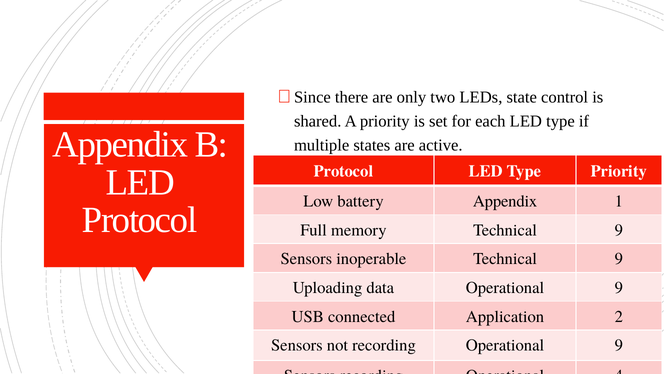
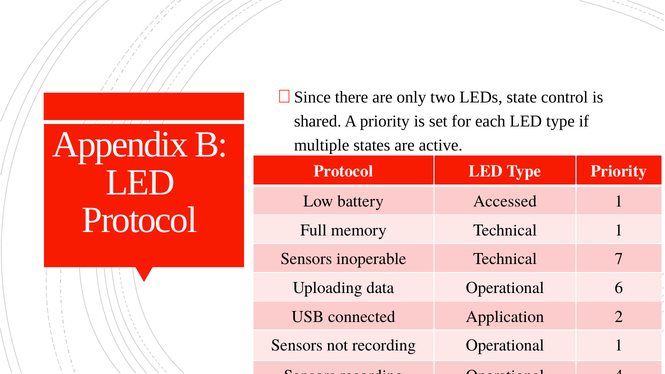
battery Appendix: Appendix -> Accessed (505, 201)
memory Technical 9: 9 -> 1 (619, 230)
inoperable Technical 9: 9 -> 7 (619, 259)
data Operational 9: 9 -> 6 (619, 288)
recording Operational 9: 9 -> 1 (619, 345)
